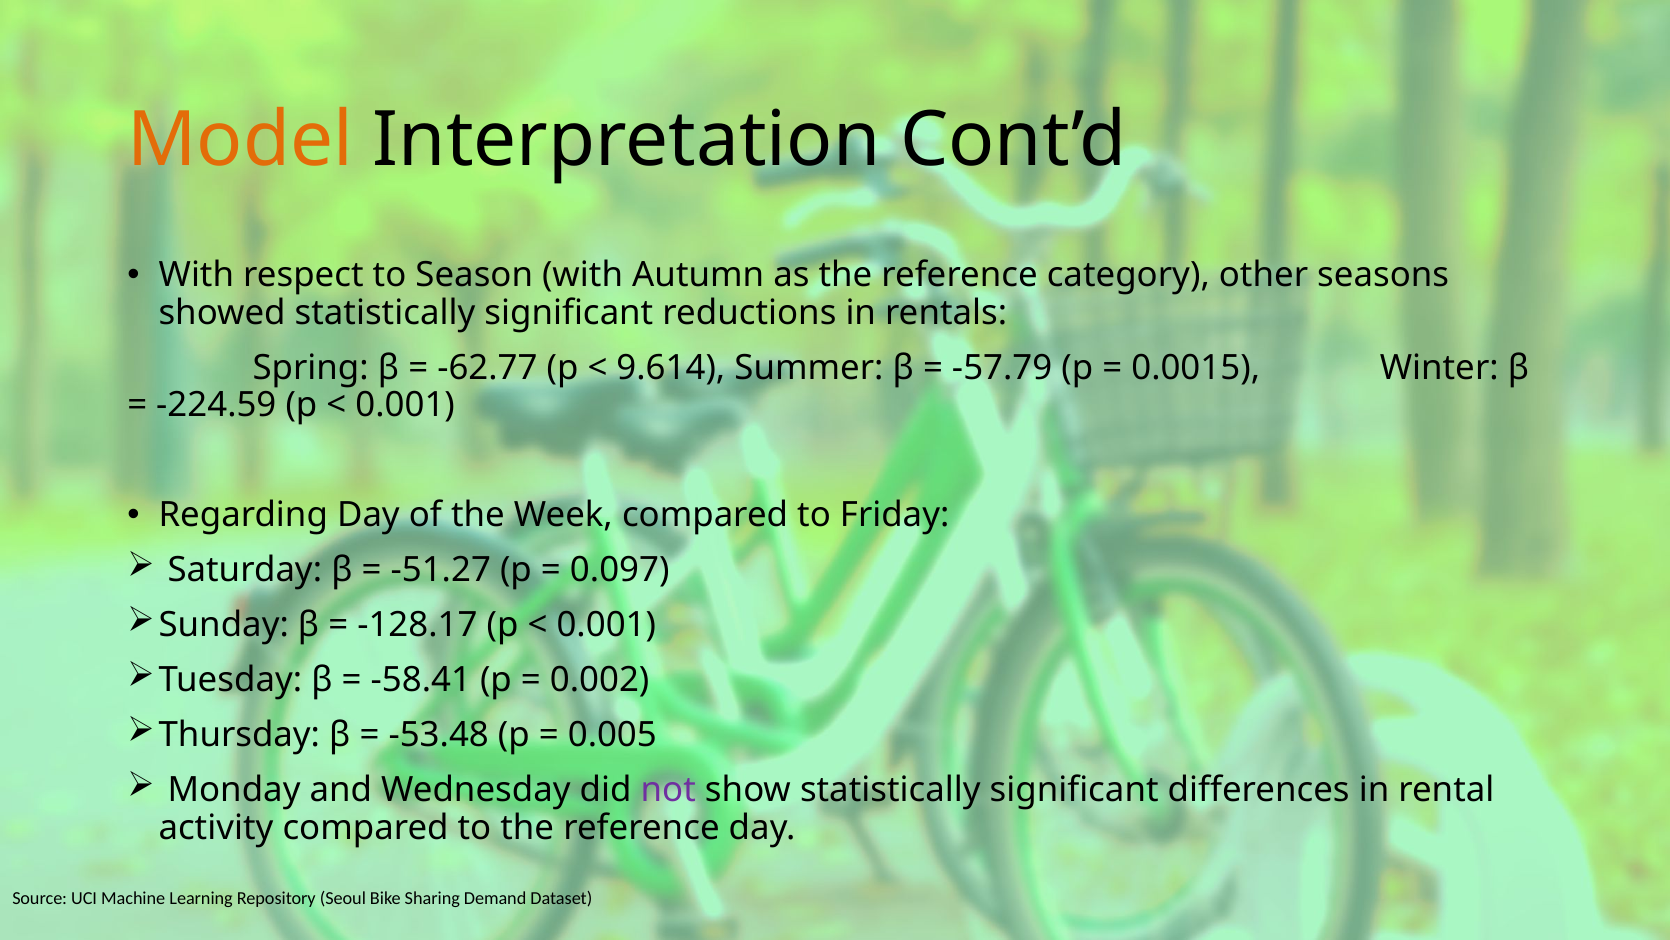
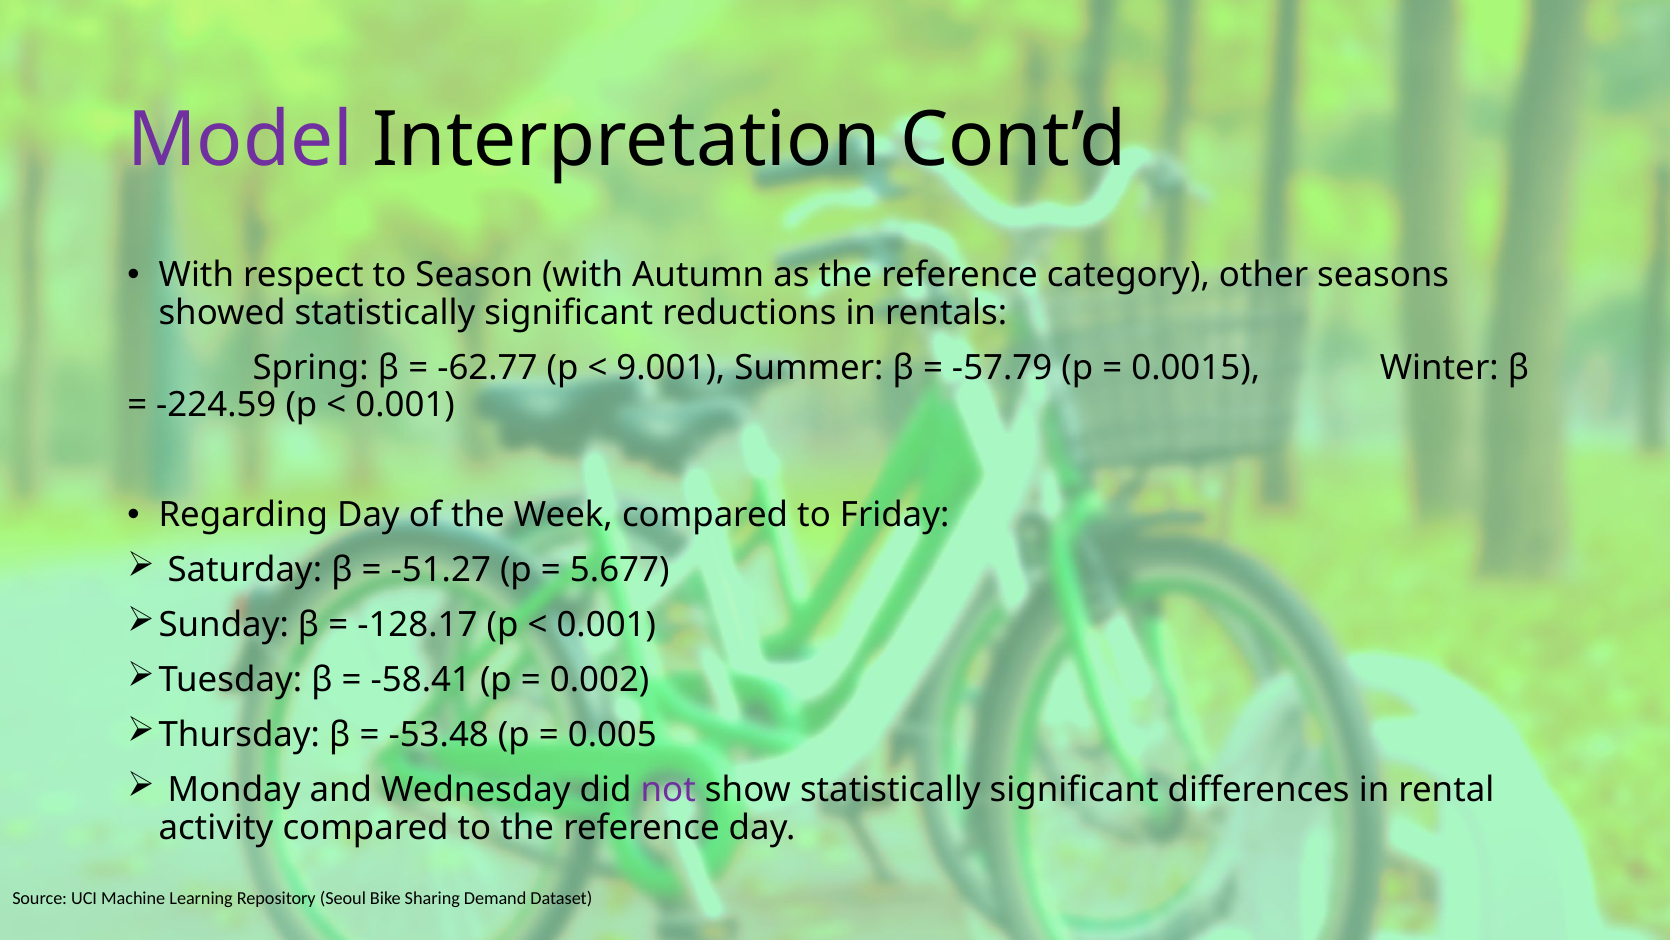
Model colour: orange -> purple (240, 140)
9.614: 9.614 -> 9.001 (671, 367)
0.097: 0.097 -> 5.677 (620, 570)
